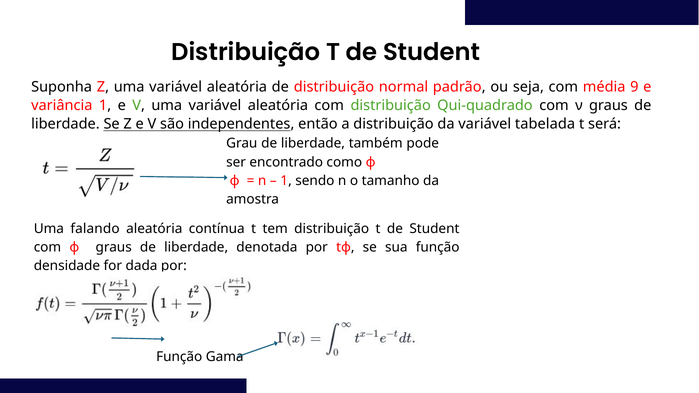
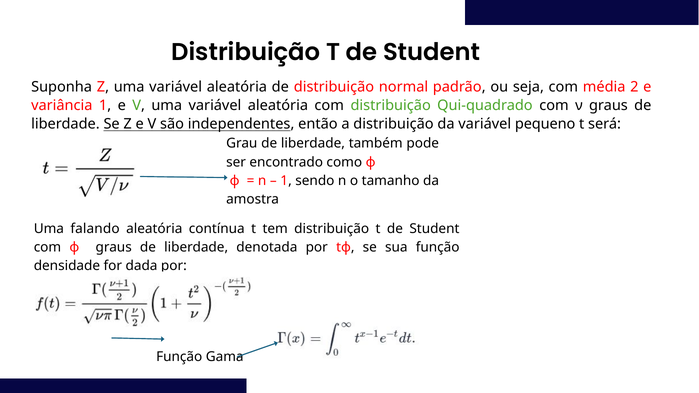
9: 9 -> 2 (634, 87)
tabelada: tabelada -> pequeno (545, 124)
